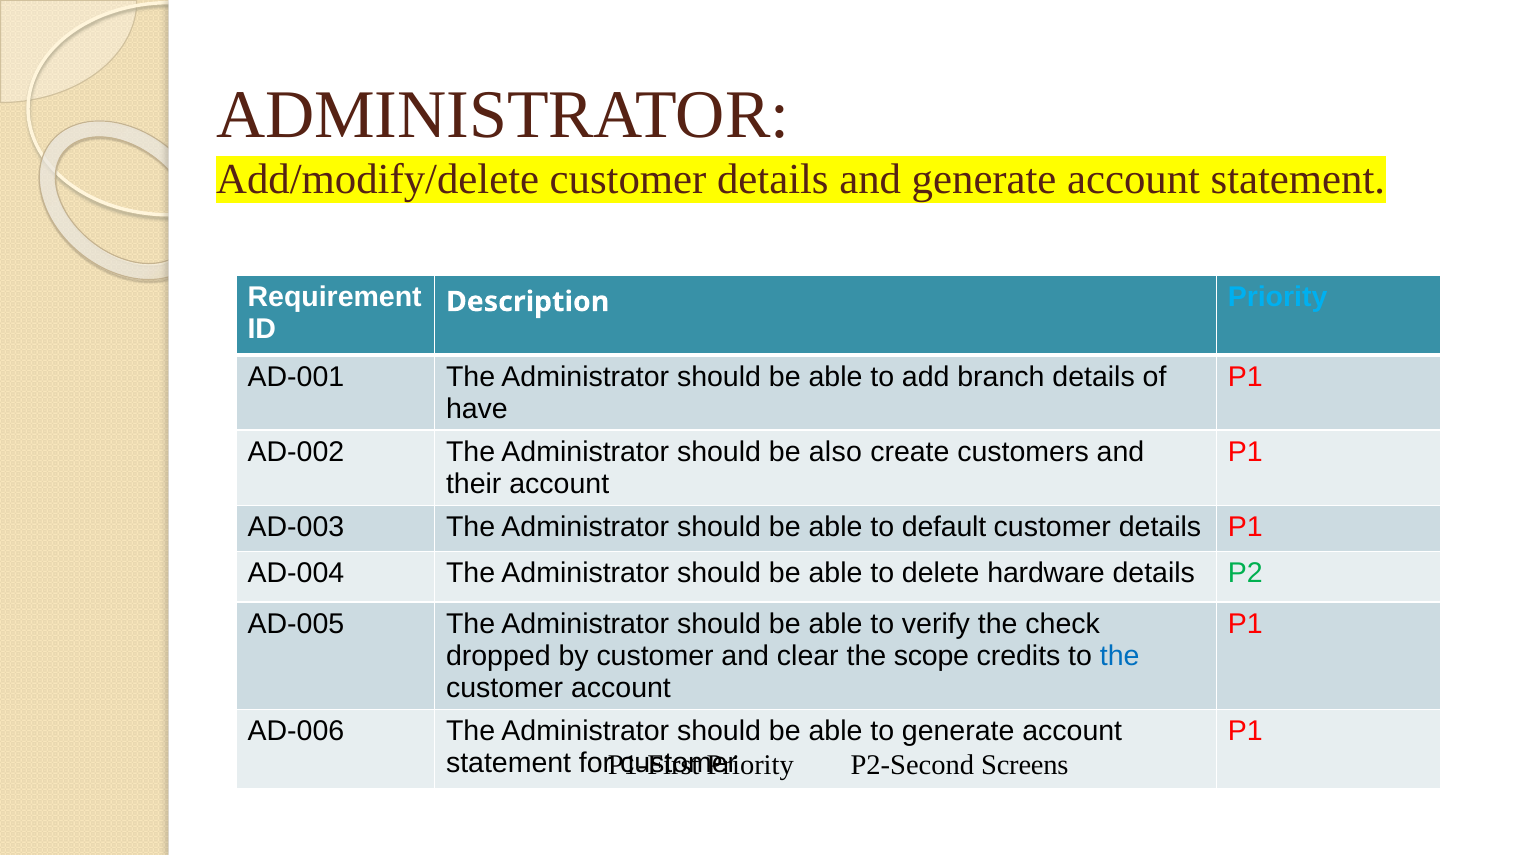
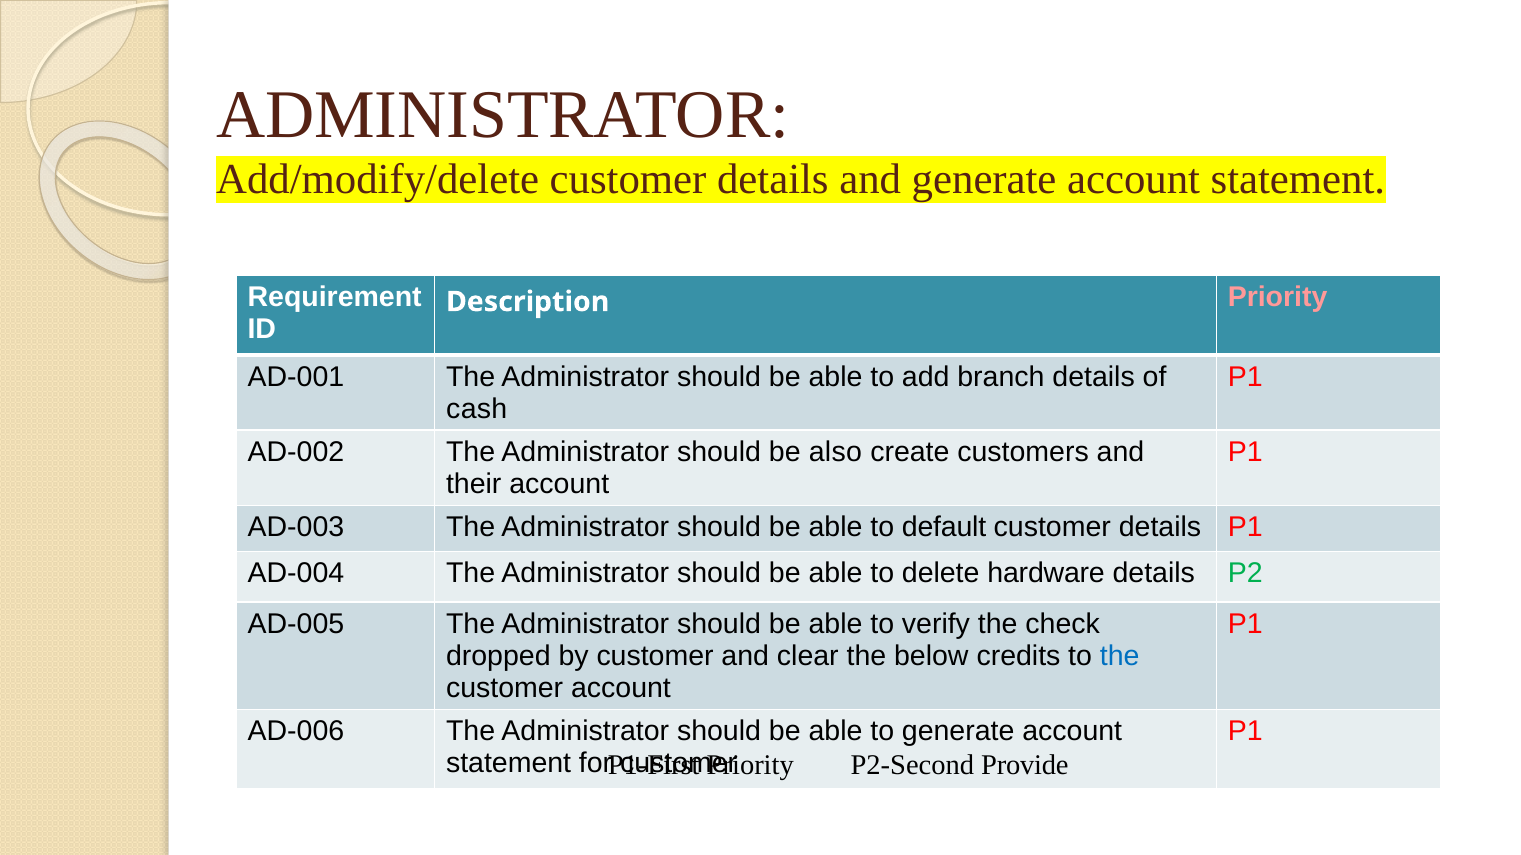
Priority colour: light blue -> pink (1278, 297)
have: have -> cash (477, 409)
scope: scope -> below (931, 657)
Screens: Screens -> Provide (1025, 765)
